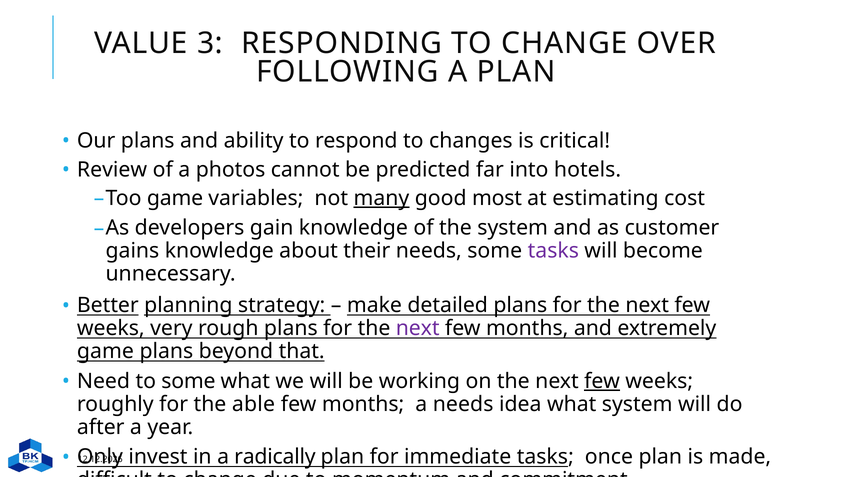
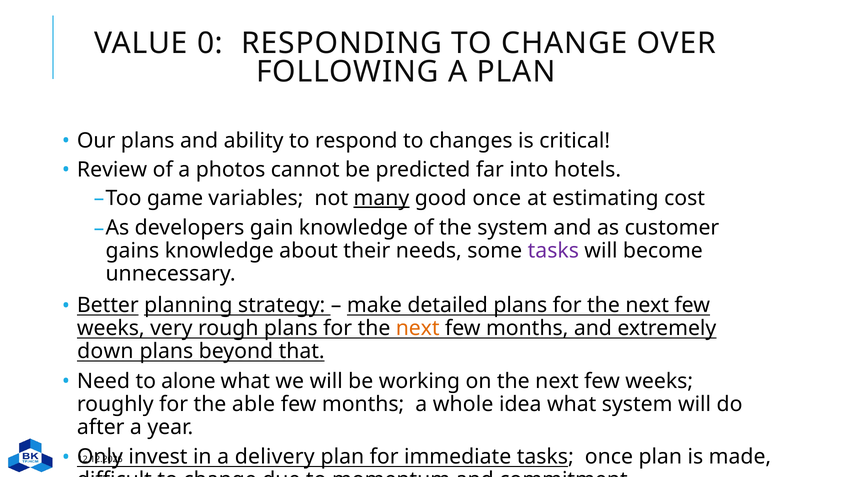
3: 3 -> 0 (210, 43)
good most: most -> once (497, 198)
next colour: purple -> orange (418, 329)
game: game -> down (105, 352)
to some: some -> alone (188, 382)
few underline: present -> none (602, 382)
a needs: needs -> whole (463, 405)
radically: radically -> delivery (275, 458)
